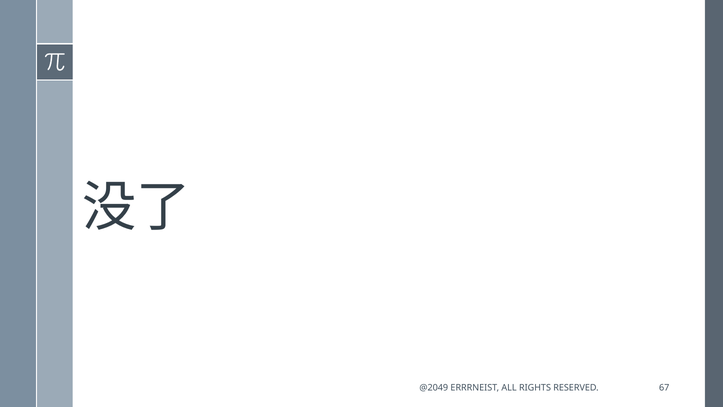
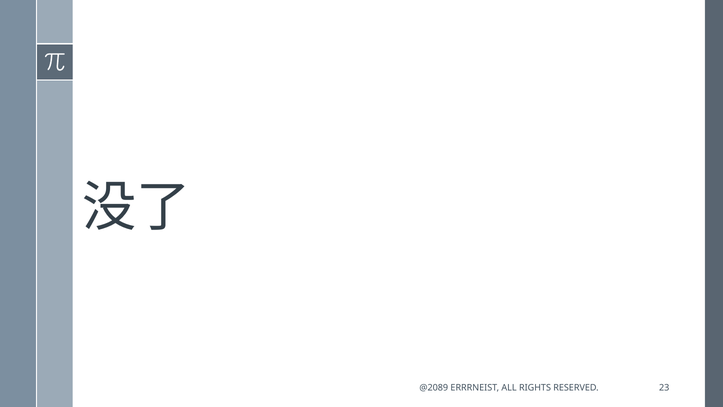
@2049: @2049 -> @2089 (434, 388)
67: 67 -> 23 (664, 388)
